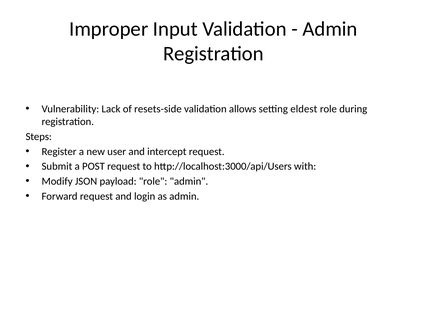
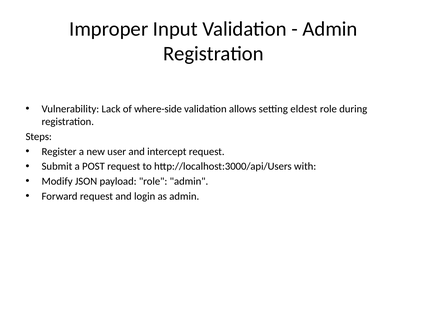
resets-side: resets-side -> where-side (158, 109)
